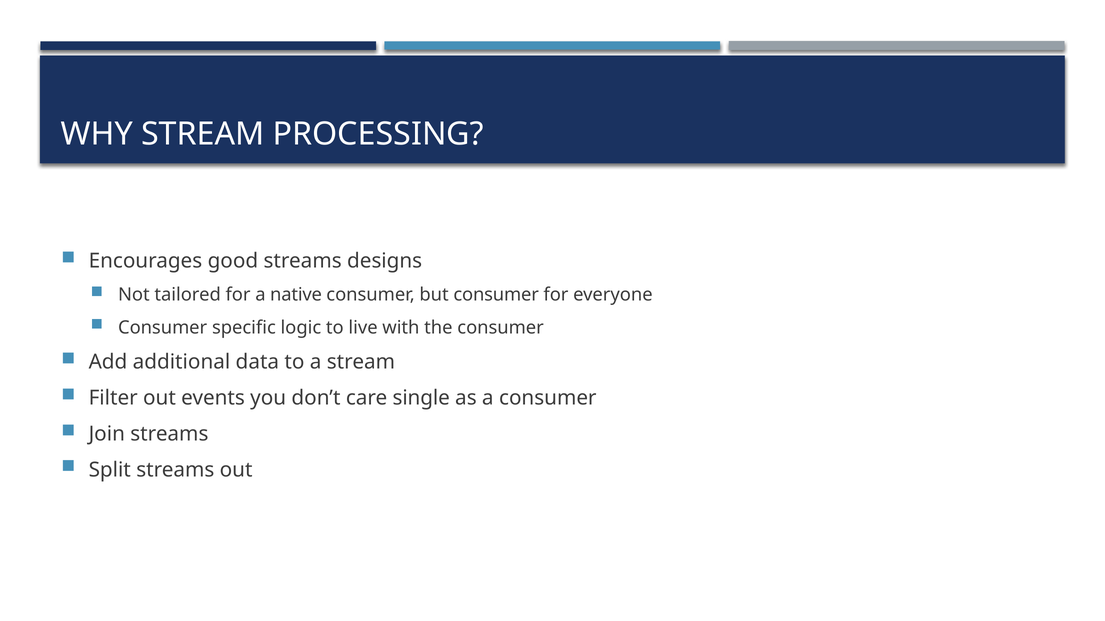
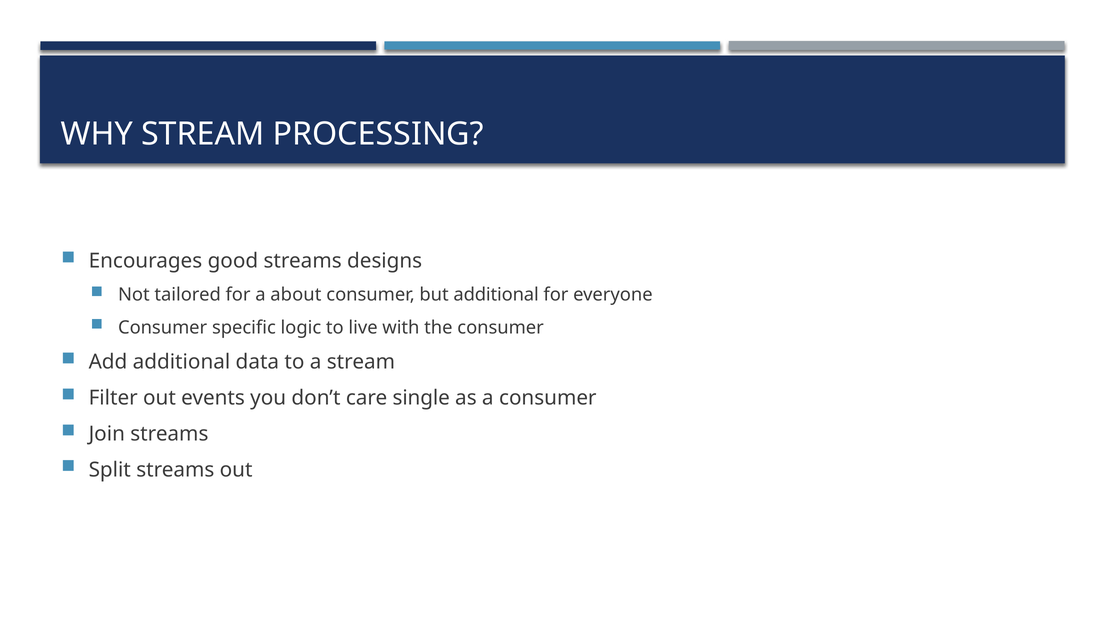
native: native -> about (296, 295)
but consumer: consumer -> additional (496, 295)
